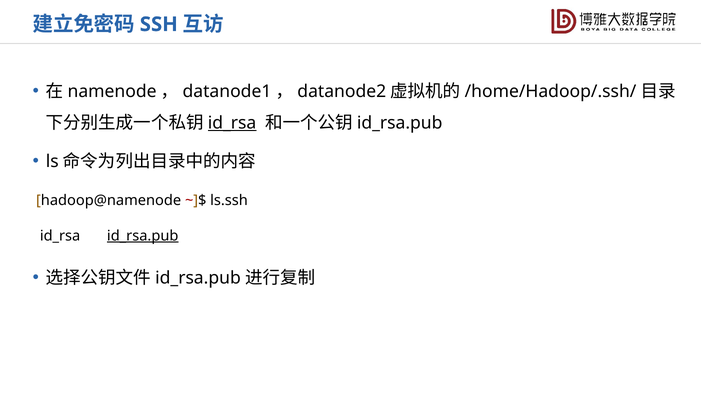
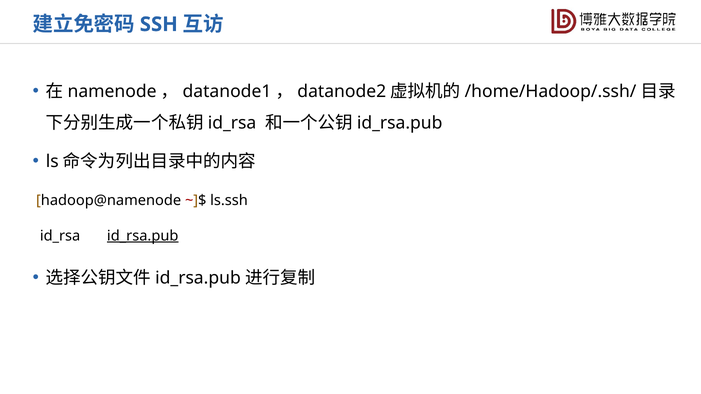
id_rsa underline: present -> none (232, 123)
